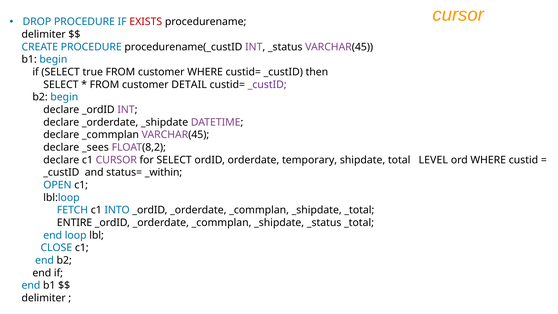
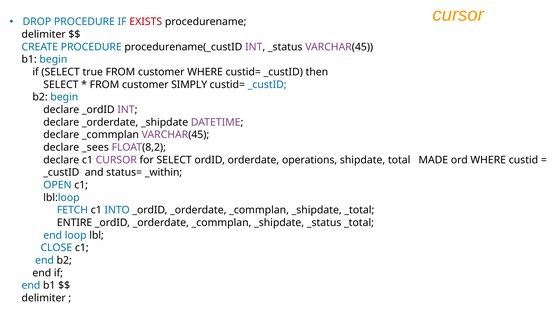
DETAIL: DETAIL -> SIMPLY (189, 85)
_custID colour: purple -> blue (267, 85)
temporary: temporary -> operations (310, 160)
LEVEL: LEVEL -> MADE (433, 160)
